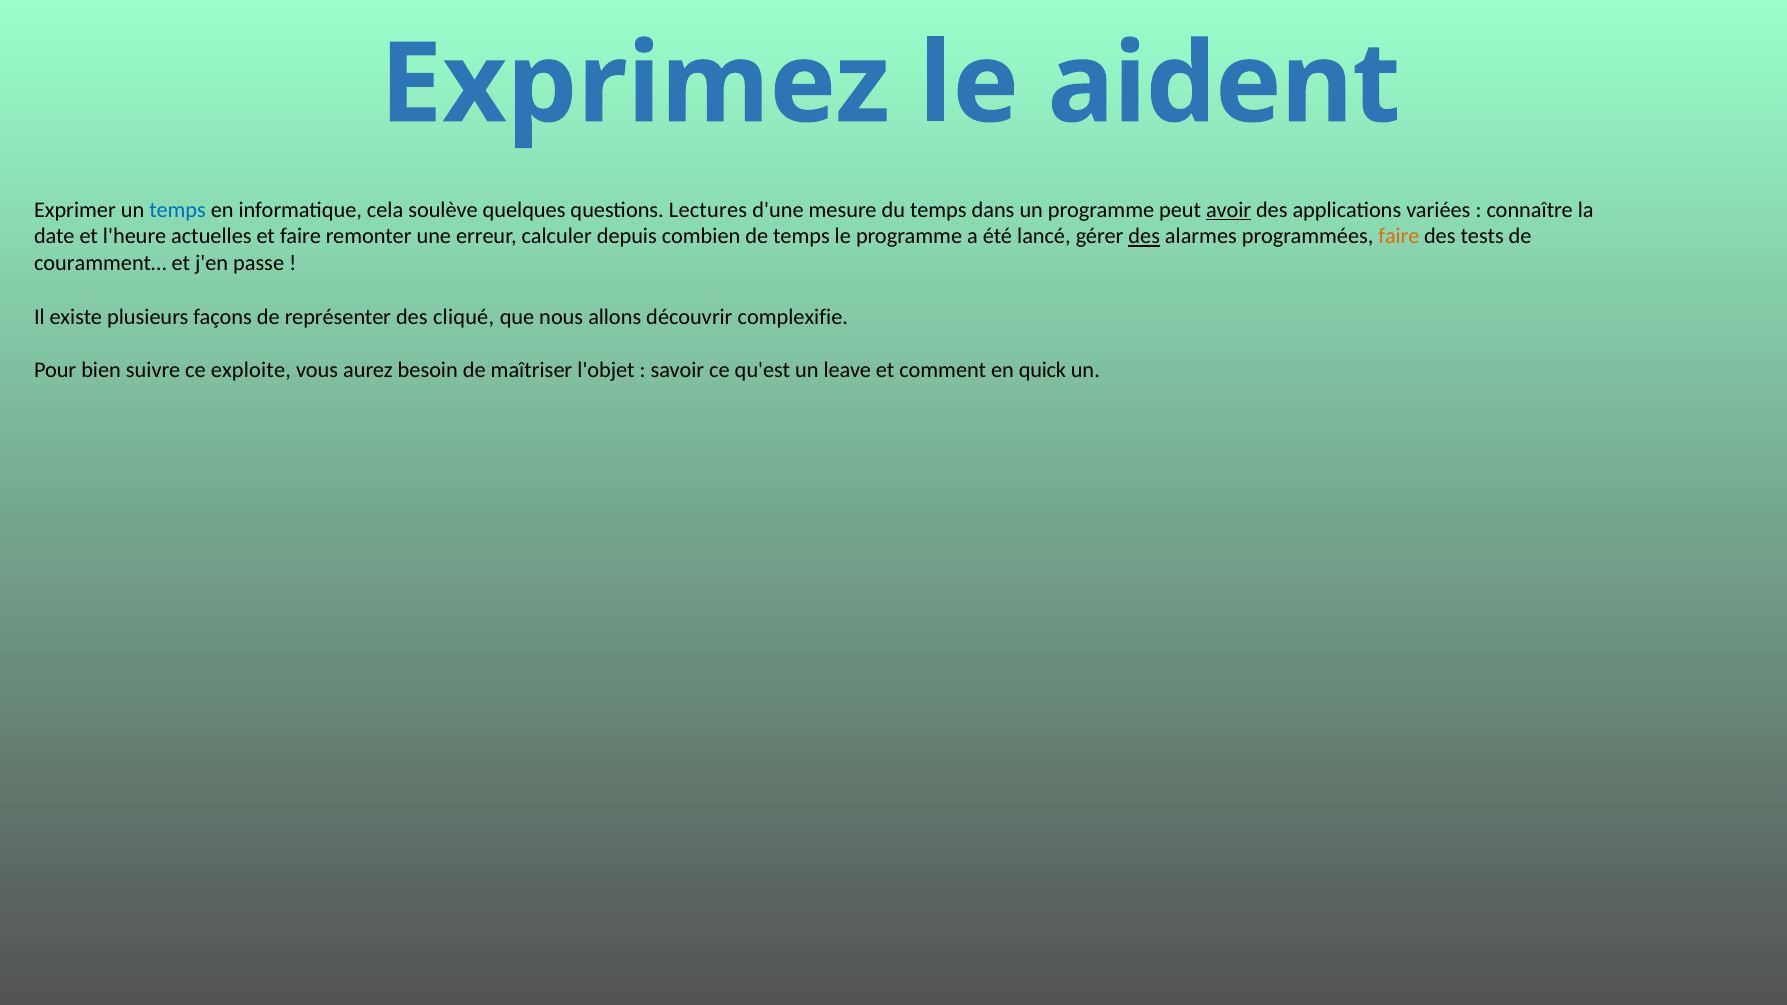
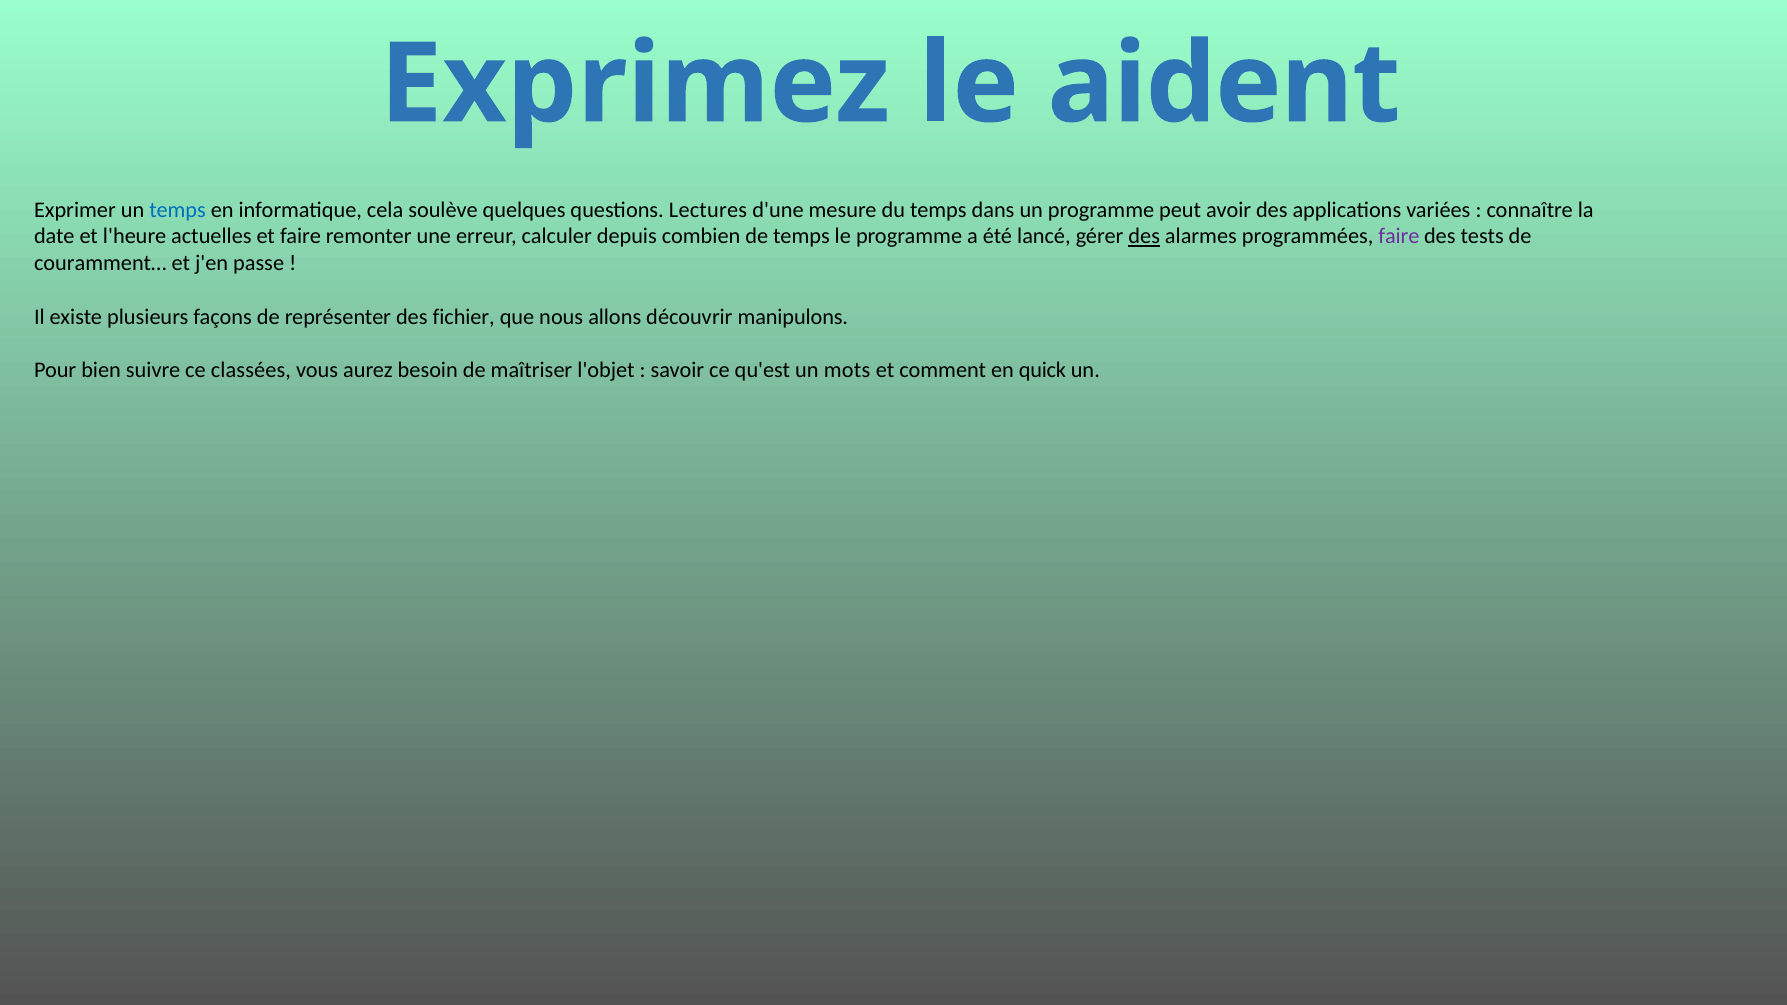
avoir underline: present -> none (1229, 210)
faire colour: orange -> purple (1399, 237)
cliqué: cliqué -> fichier (464, 317)
complexifie: complexifie -> manipulons (793, 317)
exploite: exploite -> classées (251, 371)
leave: leave -> mots (847, 371)
